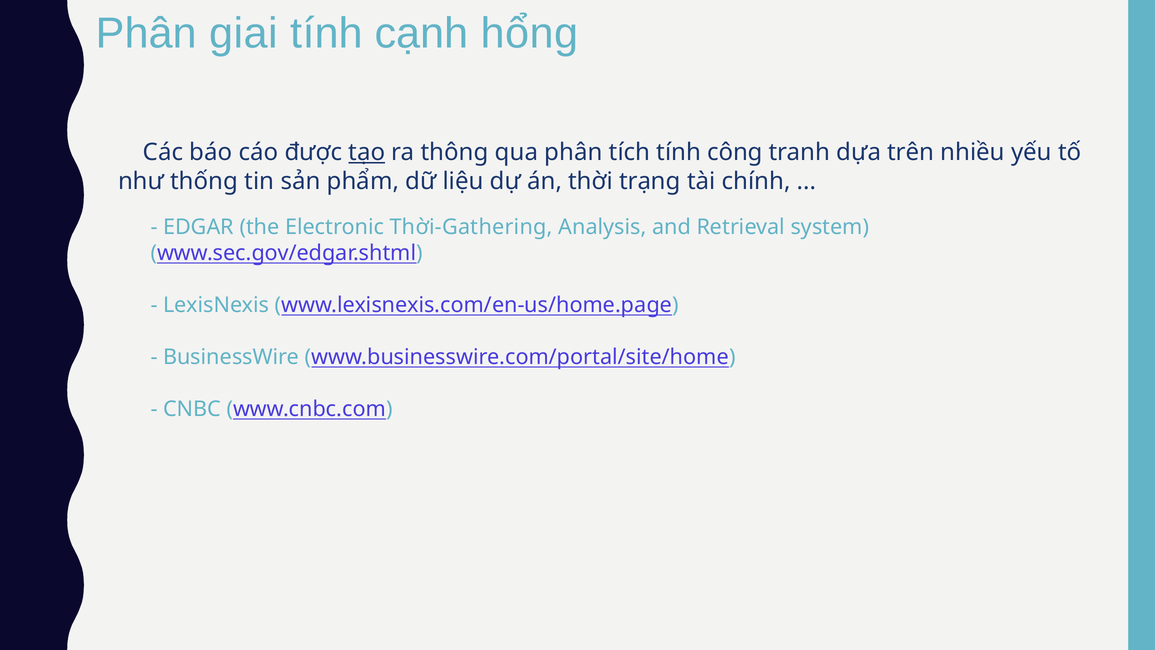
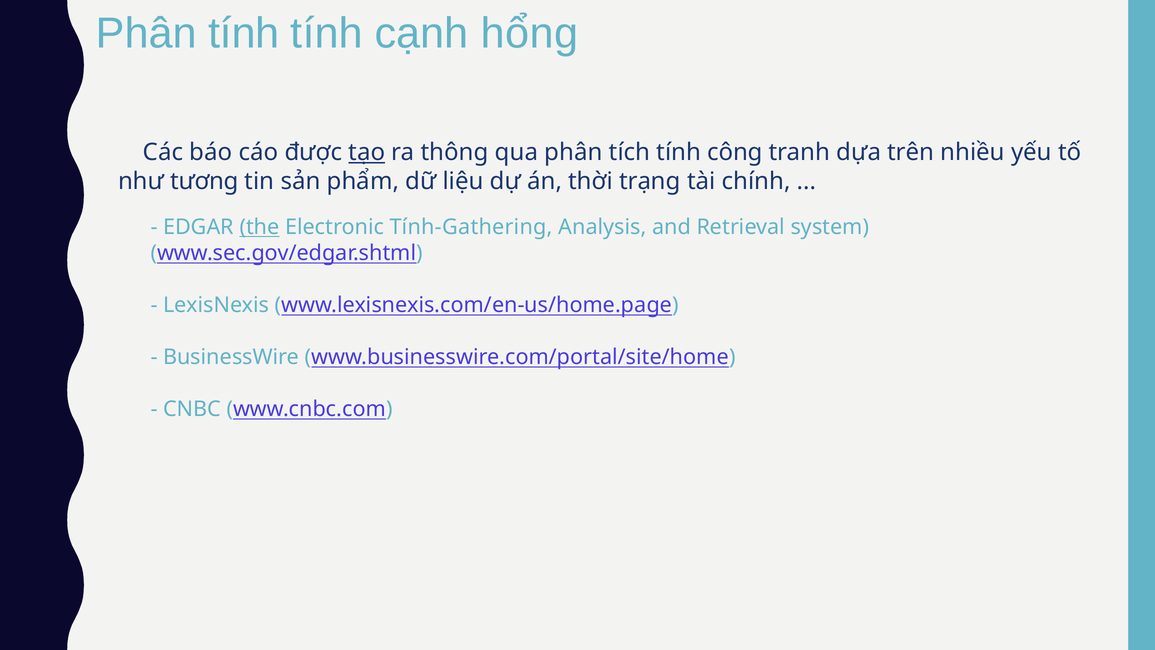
Phân giai: giai -> tính (244, 33)
thống: thống -> tương (204, 181)
the underline: none -> present (260, 227)
Thời-Gathering: Thời-Gathering -> Tính-Gathering (471, 227)
